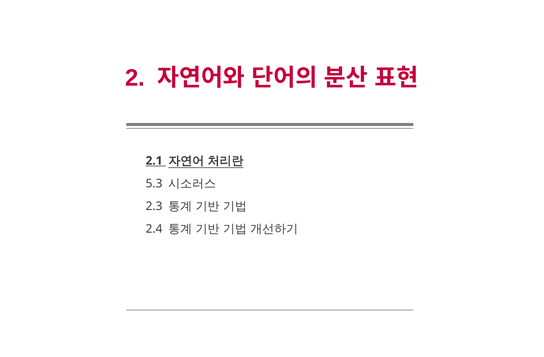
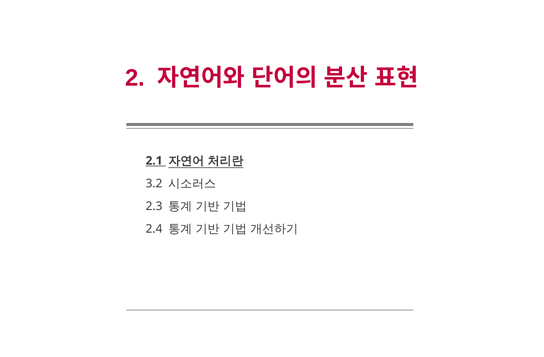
5.3: 5.3 -> 3.2 (154, 184)
